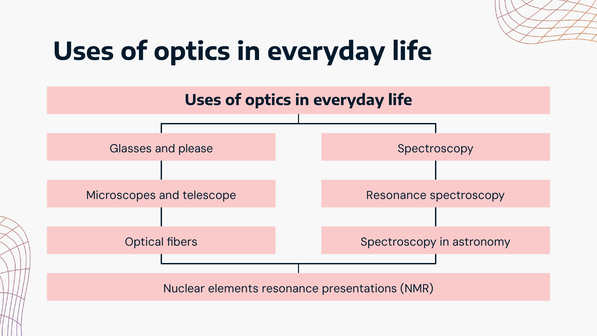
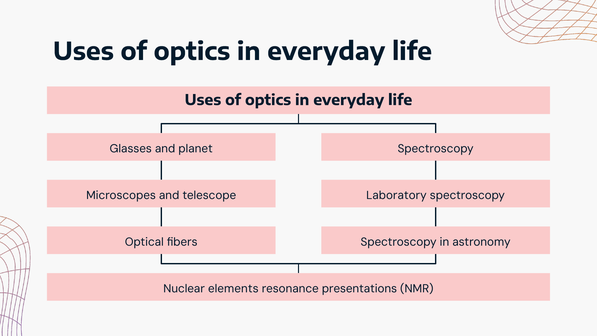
please: please -> planet (196, 148)
Resonance: Resonance -> Laboratory (396, 195)
